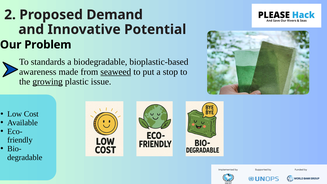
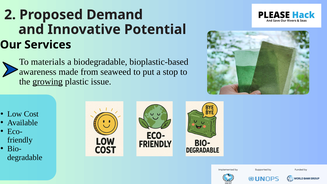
Problem: Problem -> Services (48, 45)
standards: standards -> materials (48, 62)
seaweed underline: present -> none (116, 72)
